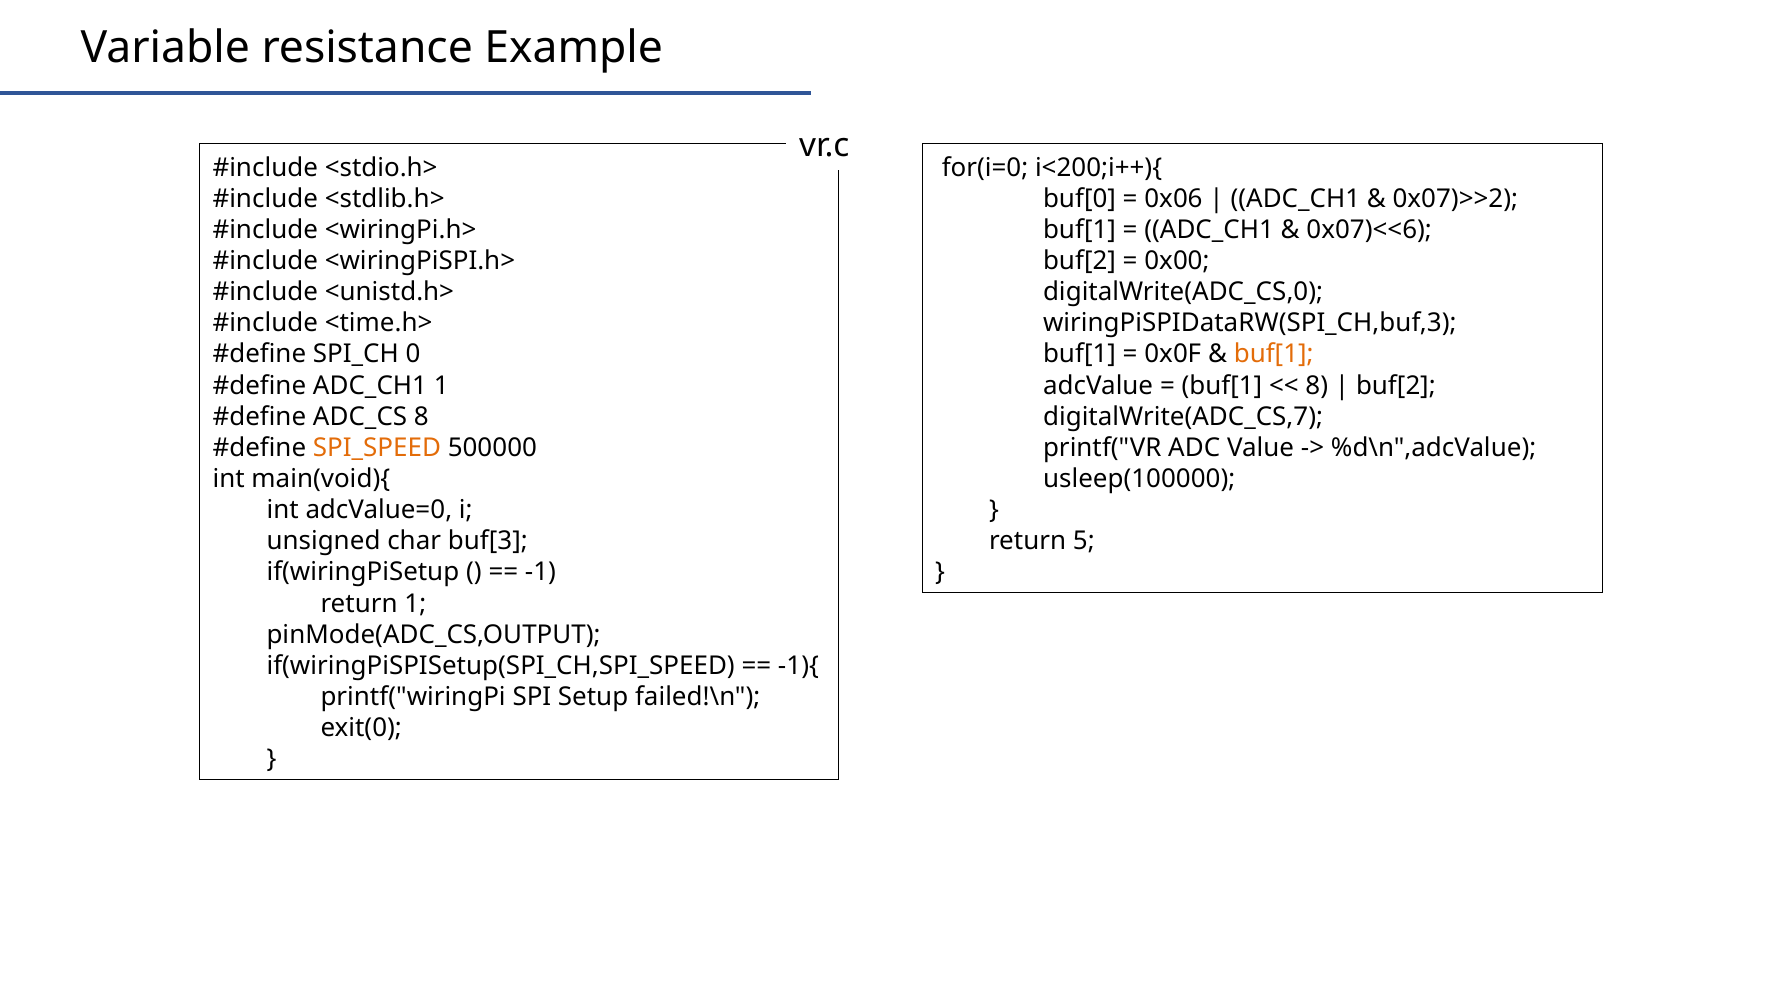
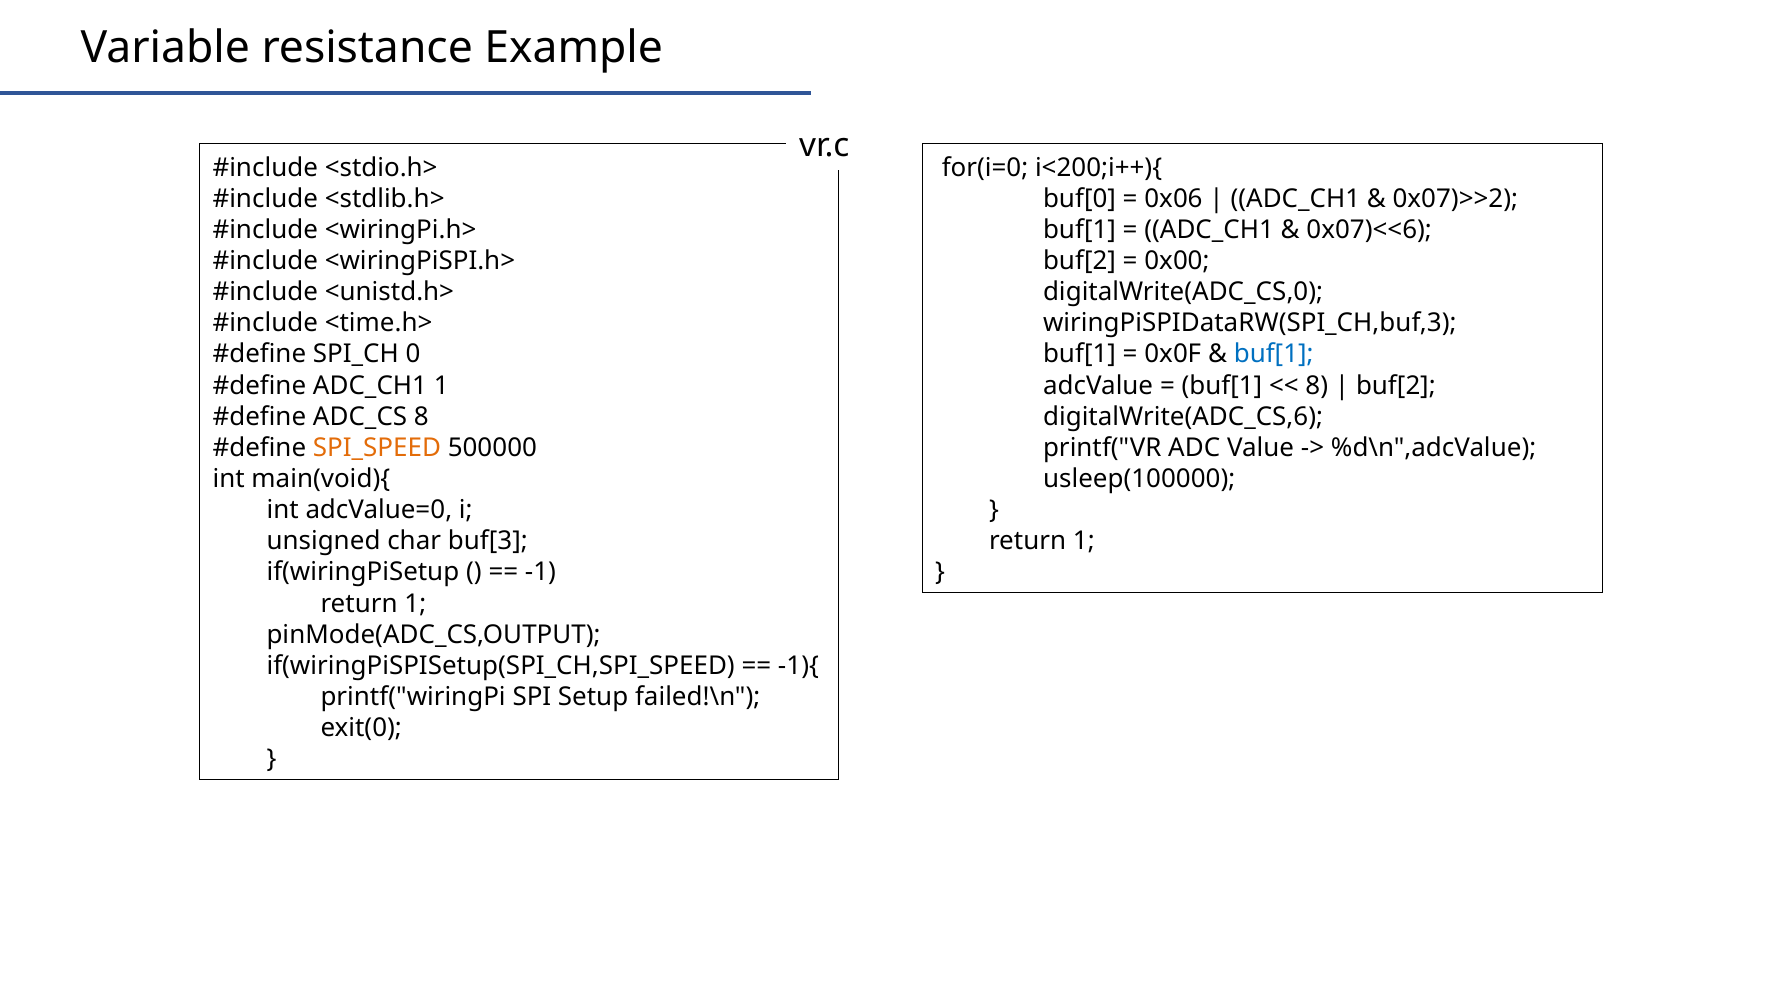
buf[1 colour: orange -> blue (1274, 354)
digitalWrite(ADC_CS,7: digitalWrite(ADC_CS,7 -> digitalWrite(ADC_CS,6 (1183, 417)
5: 5 -> 1 (1084, 541)
